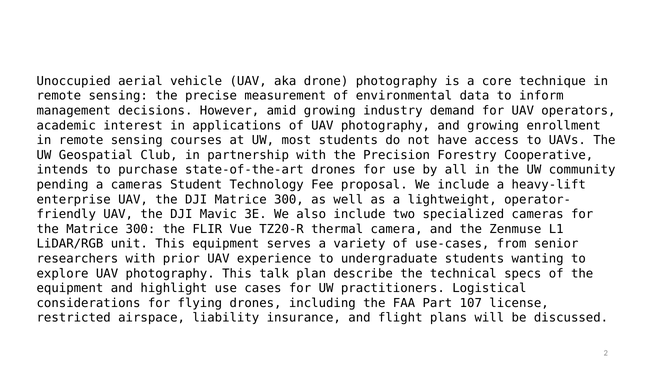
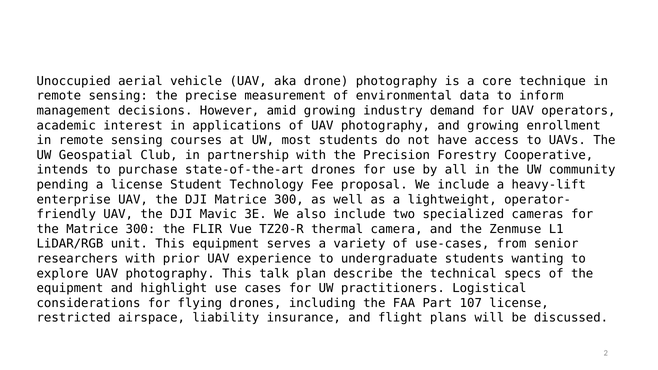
a cameras: cameras -> license (137, 185)
